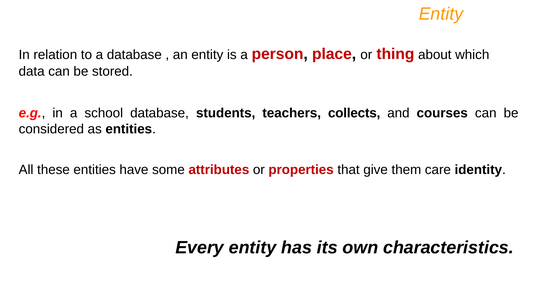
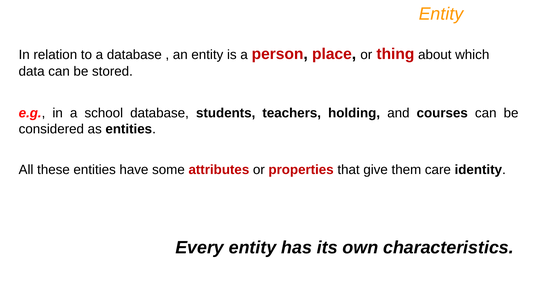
collects: collects -> holding (354, 113)
